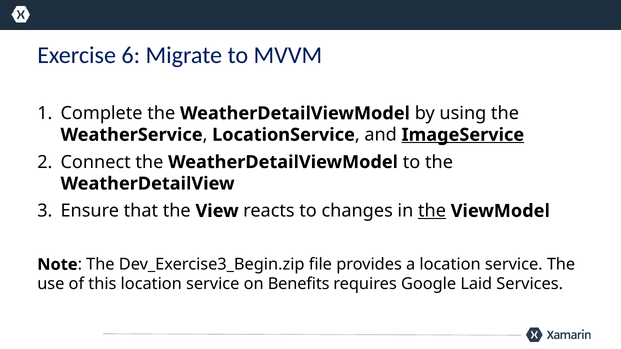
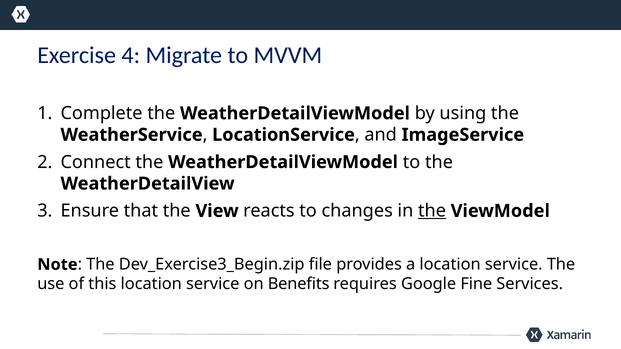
6: 6 -> 4 (131, 55)
ImageService underline: present -> none (463, 135)
Laid: Laid -> Fine (476, 284)
